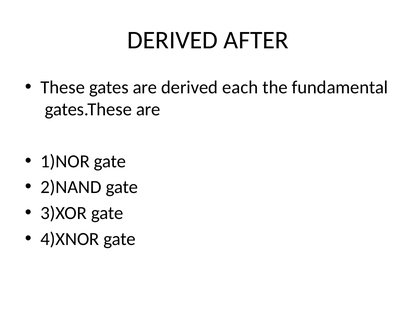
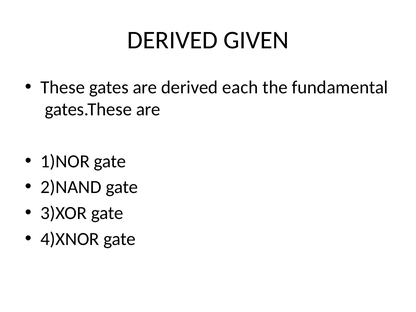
AFTER: AFTER -> GIVEN (256, 40)
